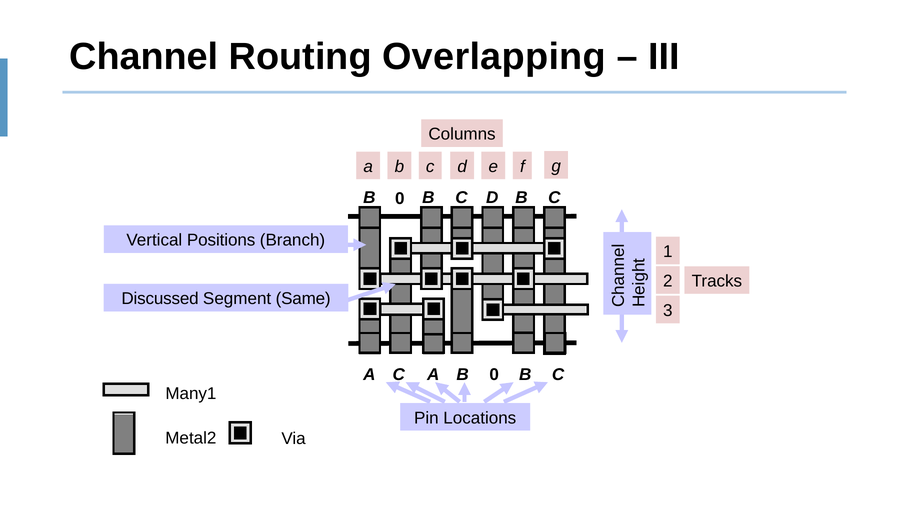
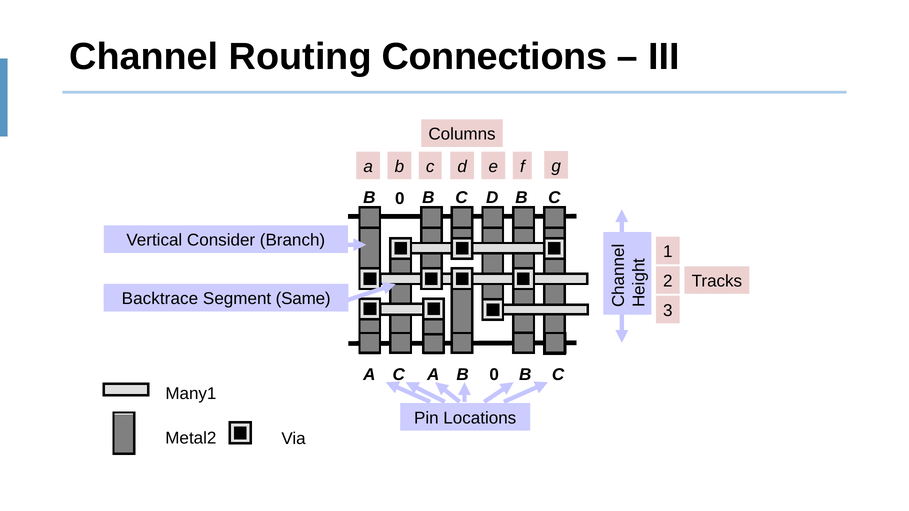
Overlapping: Overlapping -> Connections (494, 57)
Positions: Positions -> Consider (221, 240)
Discussed: Discussed -> Backtrace (160, 299)
